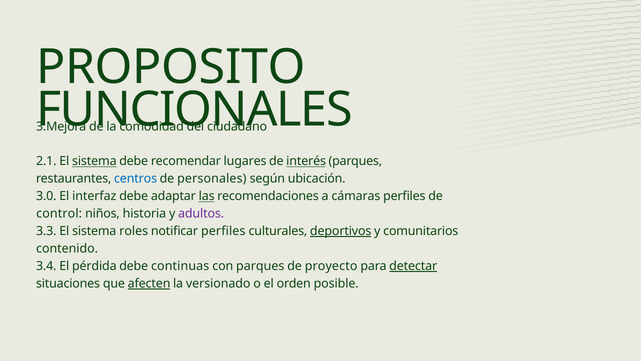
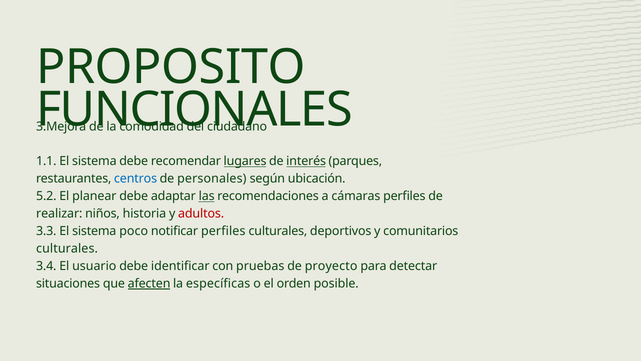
2.1: 2.1 -> 1.1 (46, 161)
sistema underline: present -> none (94, 161)
lugares underline: none -> present (245, 161)
3.0: 3.0 -> 5.2 (46, 196)
interfaz: interfaz -> planear (94, 196)
control: control -> realizar (59, 214)
adultos colour: purple -> red (201, 214)
roles: roles -> poco (134, 231)
deportivos underline: present -> none (341, 231)
contenido: contenido -> culturales (67, 248)
pérdida: pérdida -> usuario (94, 266)
continuas: continuas -> identificar (180, 266)
con parques: parques -> pruebas (260, 266)
detectar underline: present -> none (413, 266)
versionado: versionado -> específicas (218, 283)
